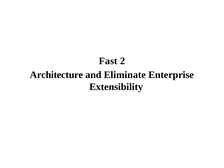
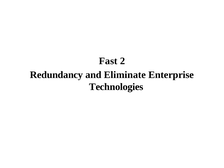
Architecture: Architecture -> Redundancy (56, 75)
Extensibility: Extensibility -> Technologies (116, 87)
